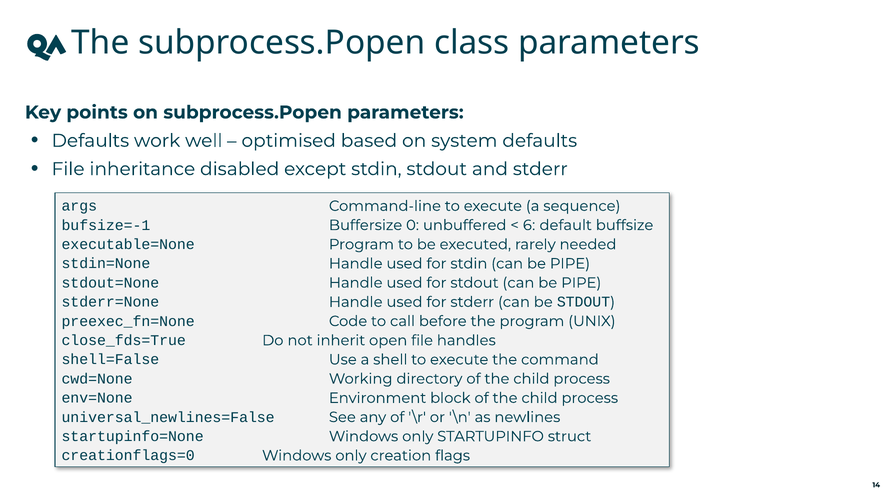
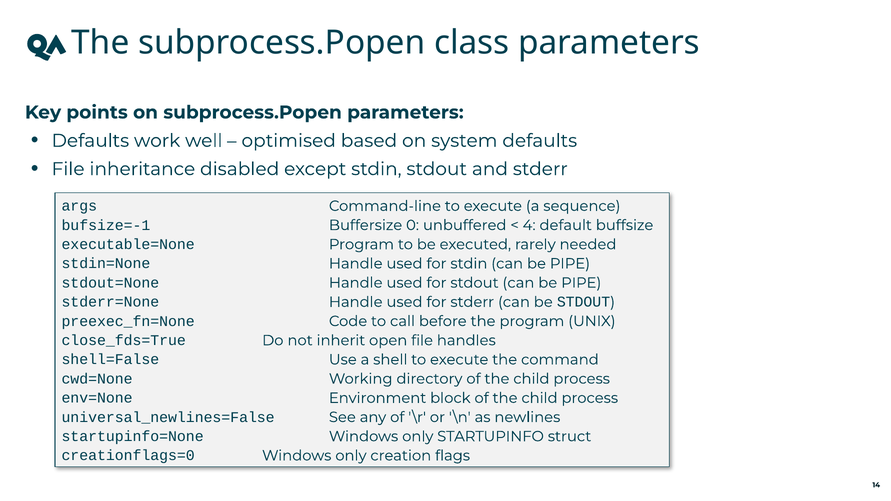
6: 6 -> 4 (529, 225)
